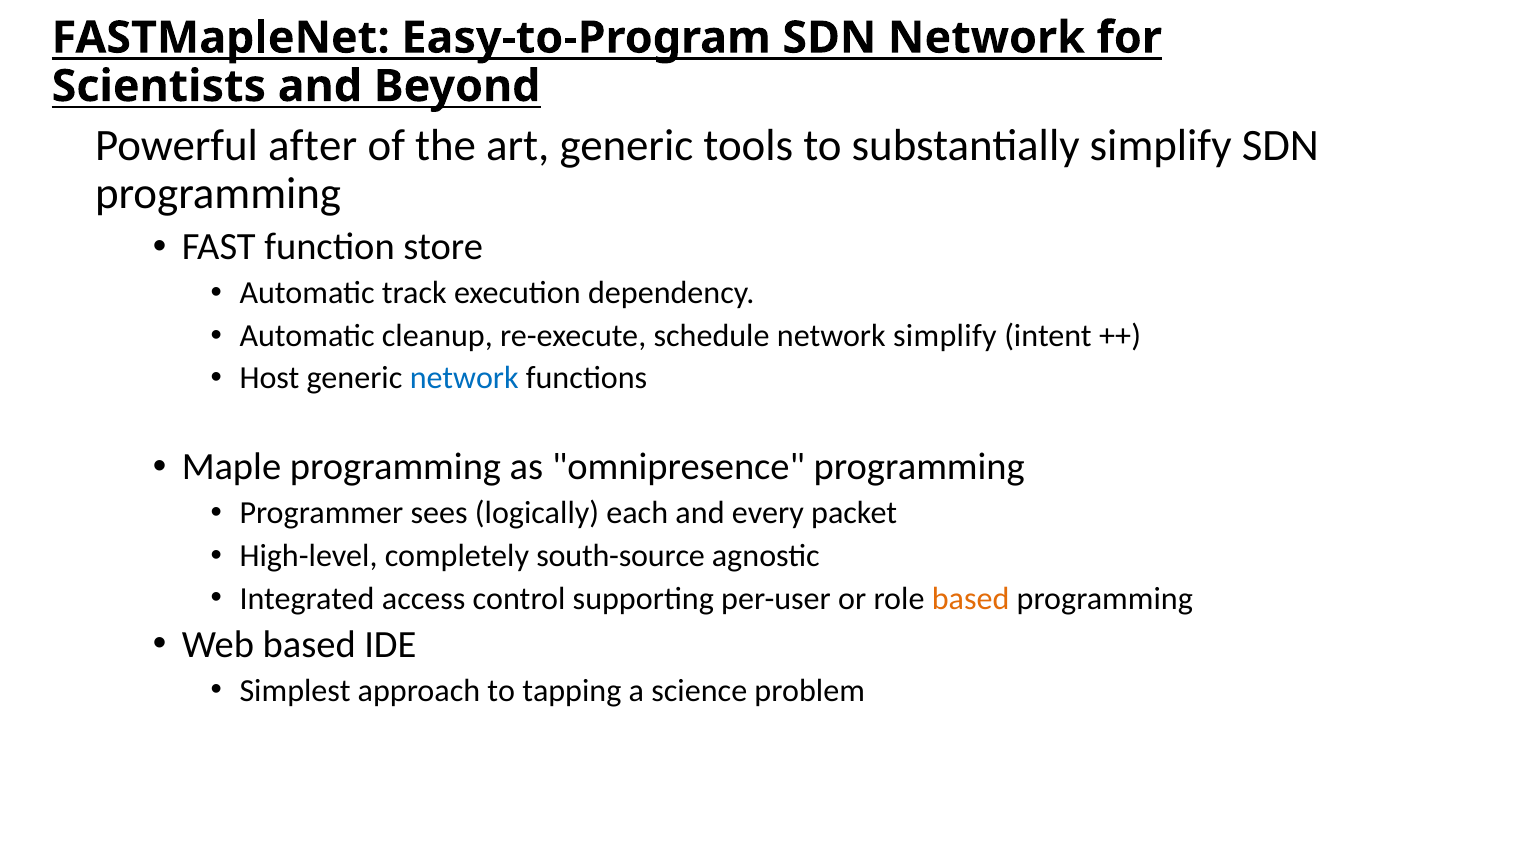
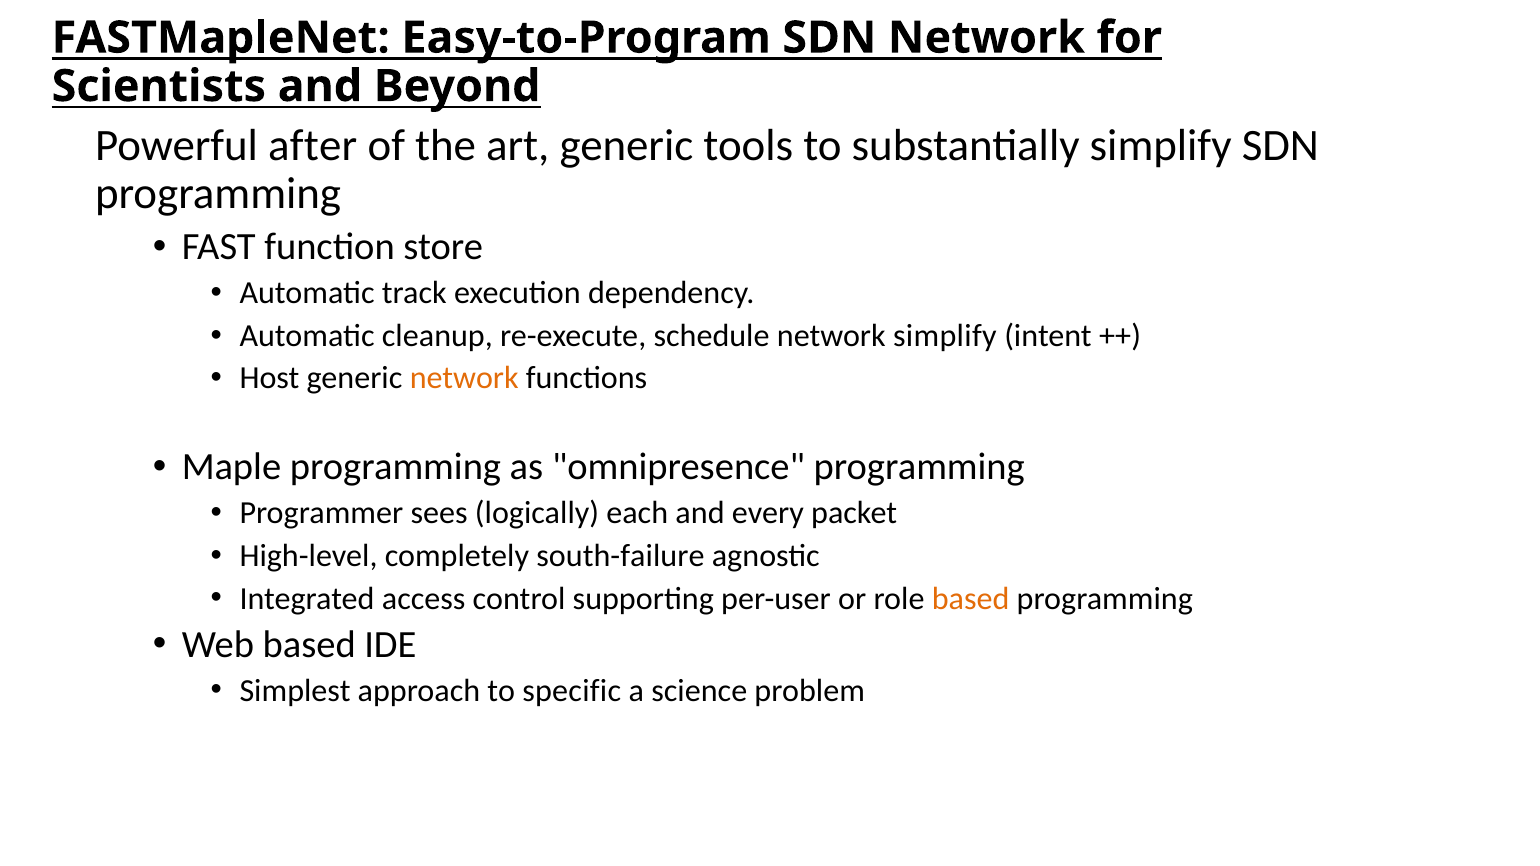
network colour: blue -> orange (464, 379)
south-source: south-source -> south-failure (620, 556)
tapping: tapping -> specific (572, 691)
